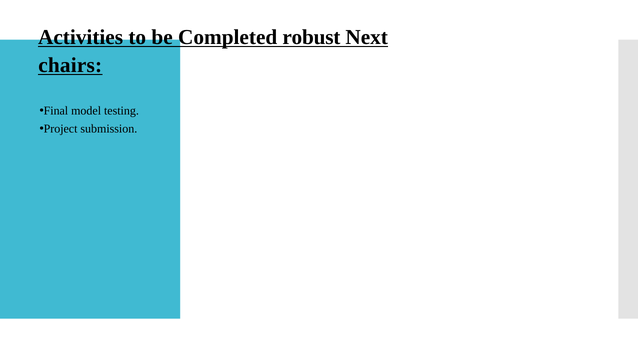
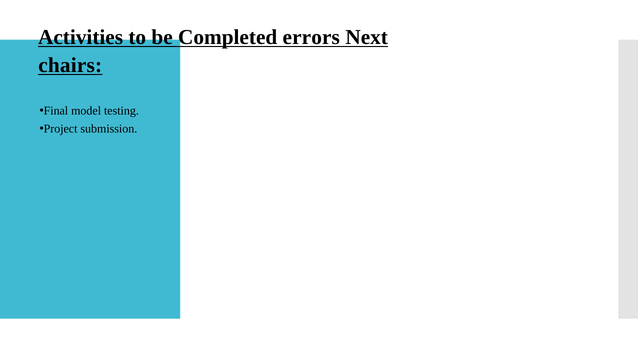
robust: robust -> errors (311, 37)
